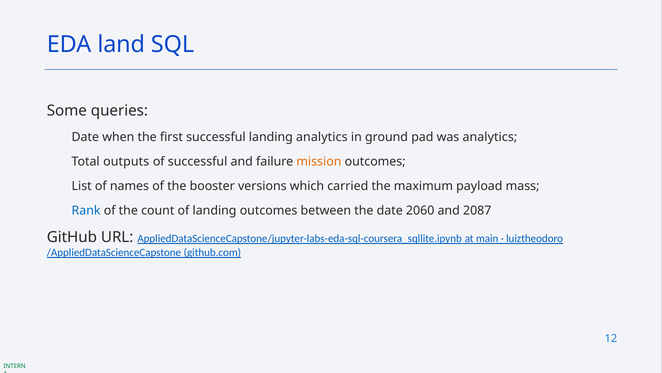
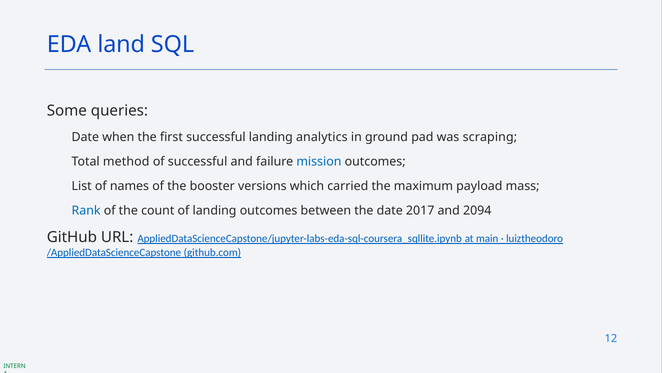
was analytics: analytics -> scraping (490, 137)
outputs: outputs -> method (126, 161)
mission colour: orange -> blue (319, 161)
2060: 2060 -> 2017 (420, 210)
2087: 2087 -> 2094 (477, 210)
